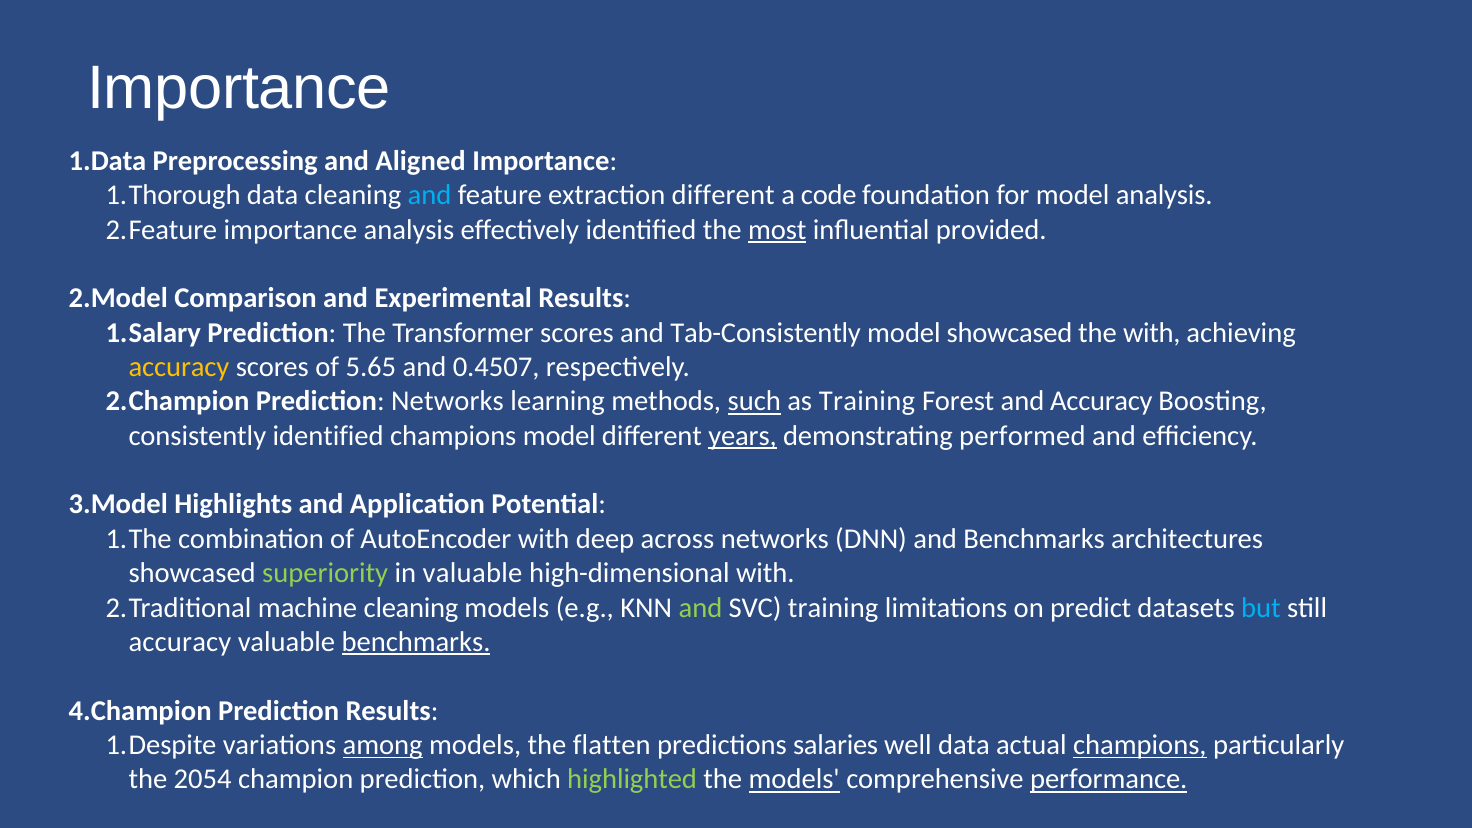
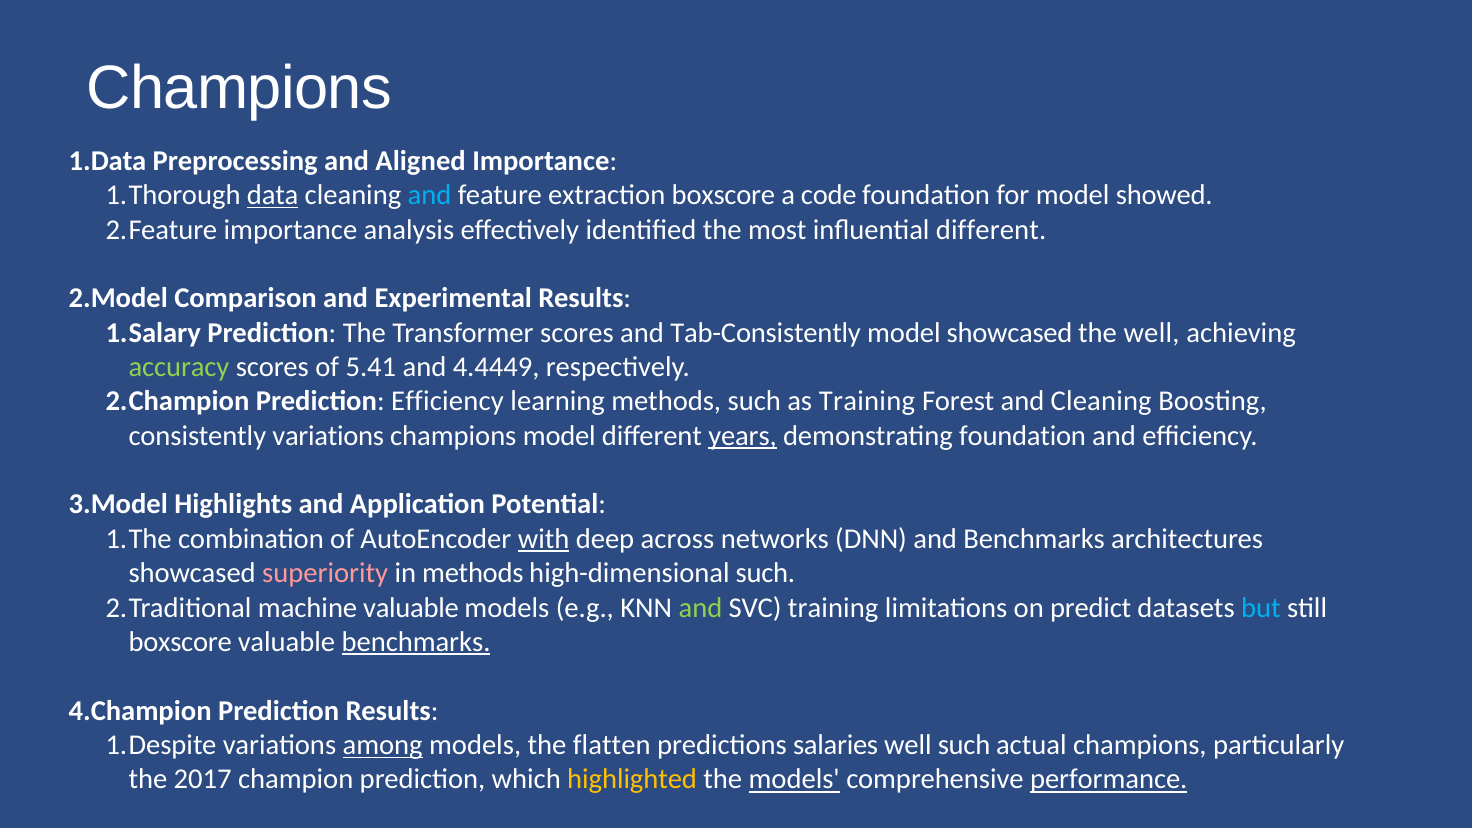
Importance: Importance -> Champions (239, 88)
data underline: none -> present (273, 195)
extraction different: different -> boxscore (723, 195)
model analysis: analysis -> showed (1164, 195)
most underline: present -> none (777, 230)
influential provided: provided -> different (991, 230)
the with: with -> well (1152, 333)
accuracy colour: yellow -> light green (179, 367)
5.65: 5.65 -> 5.41 (371, 367)
0.4507: 0.4507 -> 4.4449 (496, 367)
Prediction Networks: Networks -> Efficiency (447, 401)
such underline: present -> none (754, 401)
and Accuracy: Accuracy -> Cleaning (1101, 401)
consistently identified: identified -> variations (328, 436)
demonstrating performed: performed -> foundation (1023, 436)
with underline: none -> present (544, 539)
superiority colour: light green -> pink (325, 573)
in valuable: valuable -> methods (473, 573)
high-dimensional with: with -> such (765, 573)
machine cleaning: cleaning -> valuable (411, 608)
accuracy: accuracy -> boxscore (180, 642)
well data: data -> such (964, 745)
champions underline: present -> none (1140, 745)
2054: 2054 -> 2017 (203, 779)
highlighted colour: light green -> yellow (632, 779)
